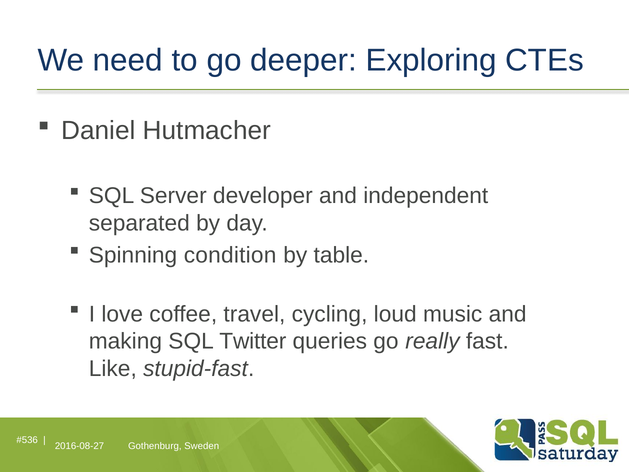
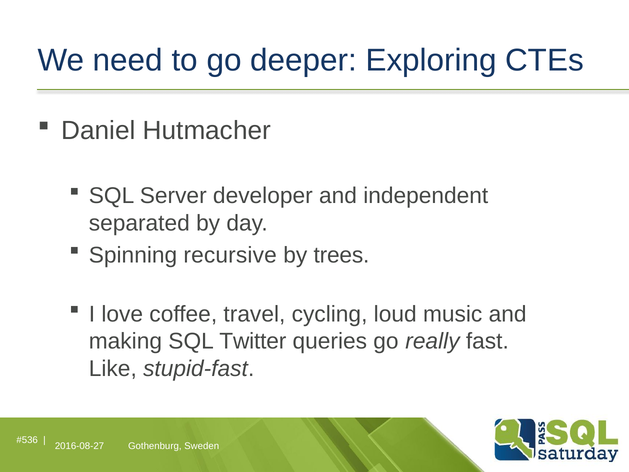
condition: condition -> recursive (230, 255)
table: table -> trees (341, 255)
